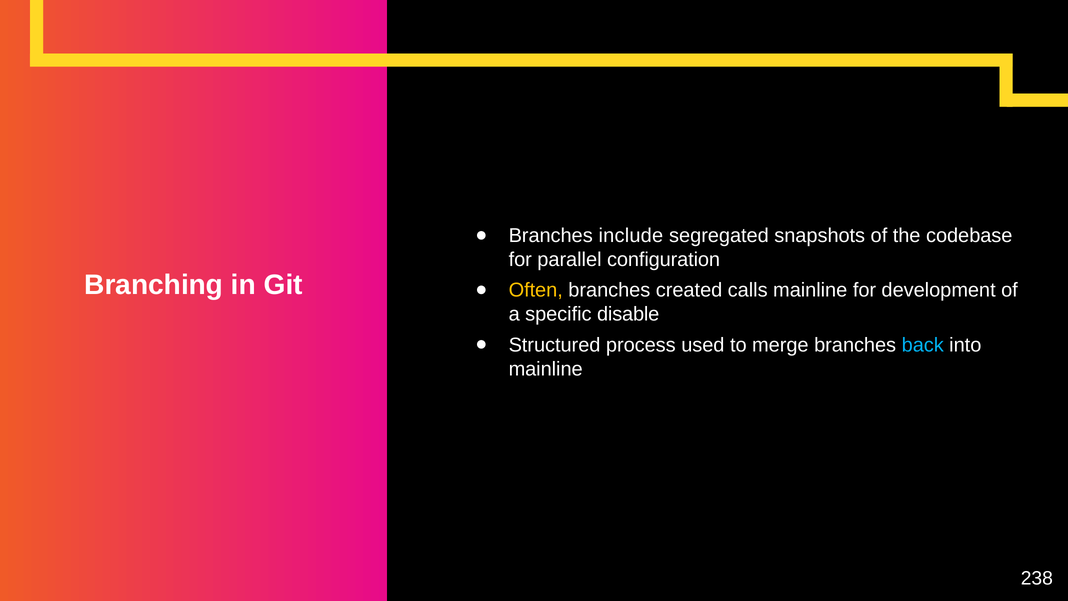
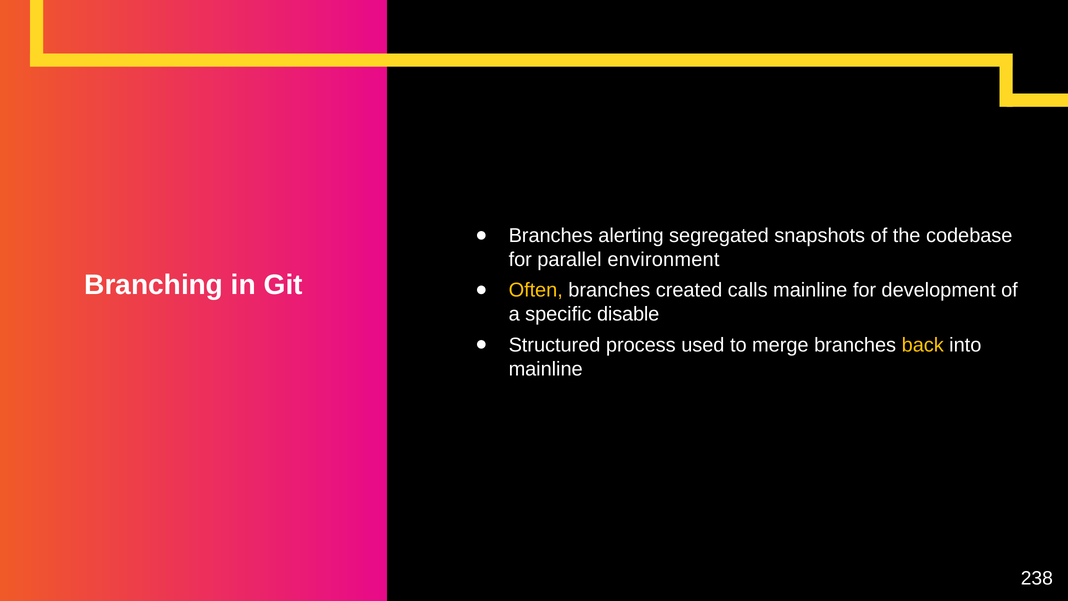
include: include -> alerting (631, 236)
configuration: configuration -> environment (663, 260)
back colour: light blue -> yellow (923, 345)
